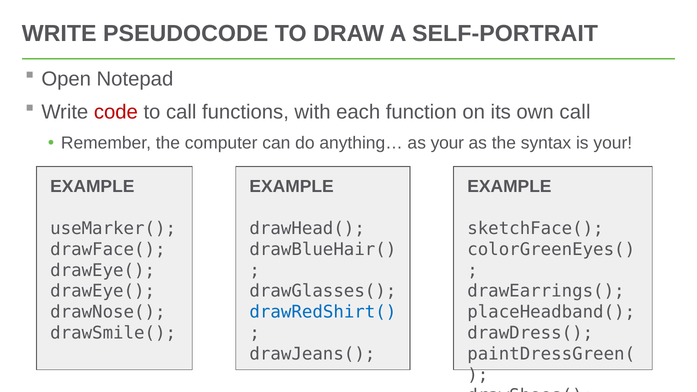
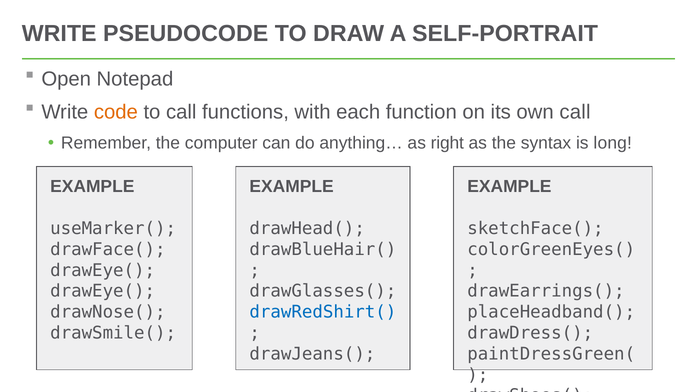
code colour: red -> orange (116, 112)
as your: your -> right (447, 143)
is your: your -> long (613, 143)
